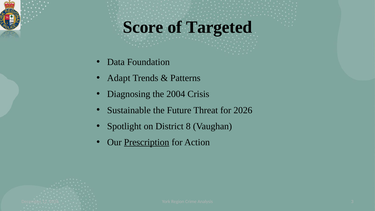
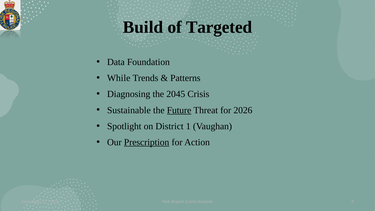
Score: Score -> Build (143, 27)
Adapt: Adapt -> While (119, 78)
2004: 2004 -> 2045 (176, 94)
Future underline: none -> present (179, 110)
8: 8 -> 1 (188, 126)
